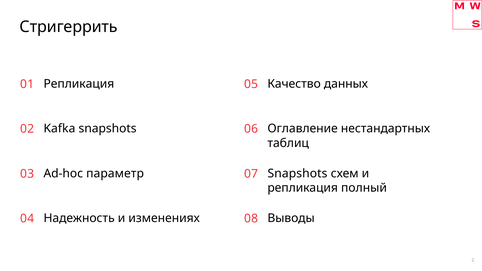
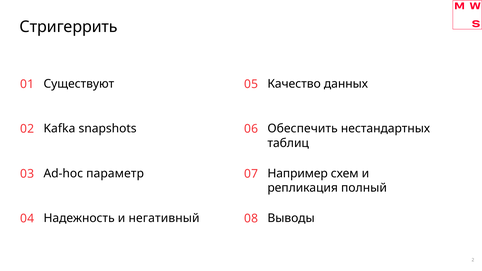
Репликация: Репликация -> Существуют (79, 84)
Оглавление: Оглавление -> Обеспечить (303, 129)
Snapshots: Snapshots -> Например (298, 174)
изменениях: изменениях -> негативный (164, 218)
